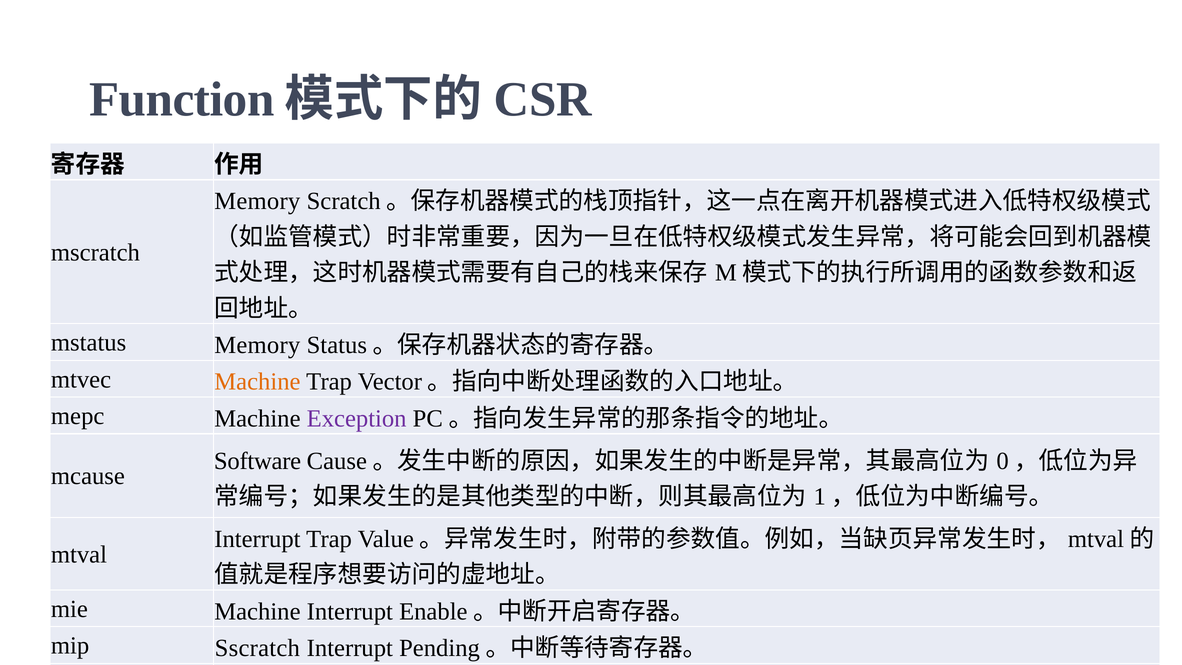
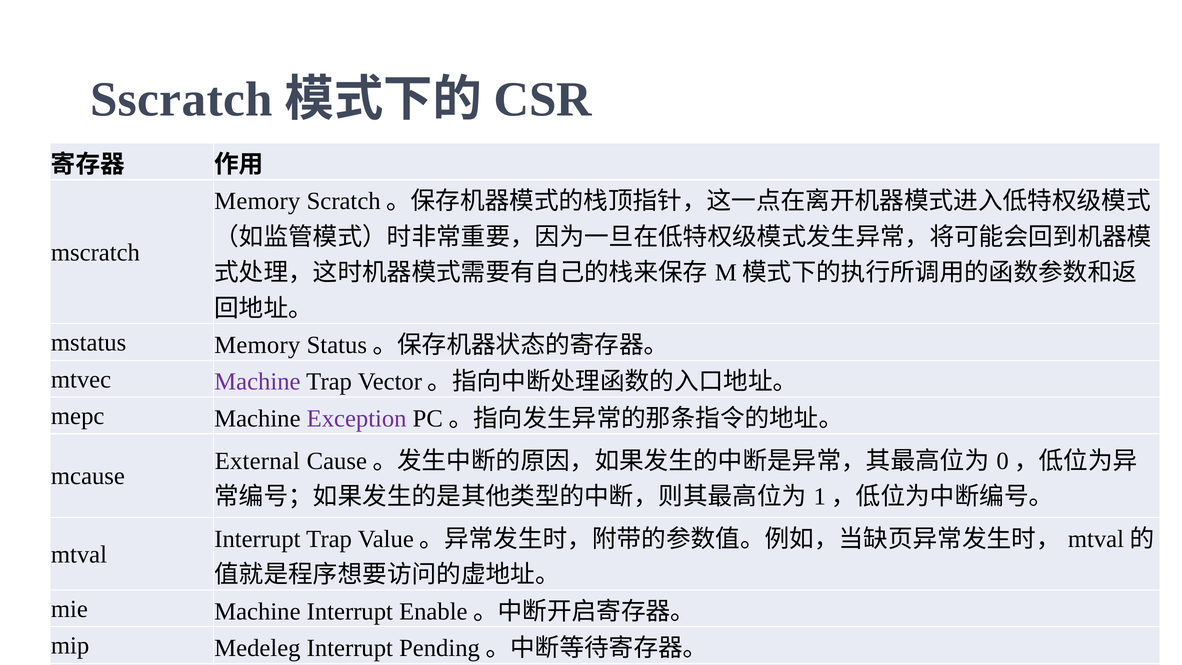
Function: Function -> Sscratch (181, 99)
Machine colour: orange -> purple (257, 382)
Software: Software -> External (257, 461)
mip Sscratch: Sscratch -> Medeleg (257, 648)
